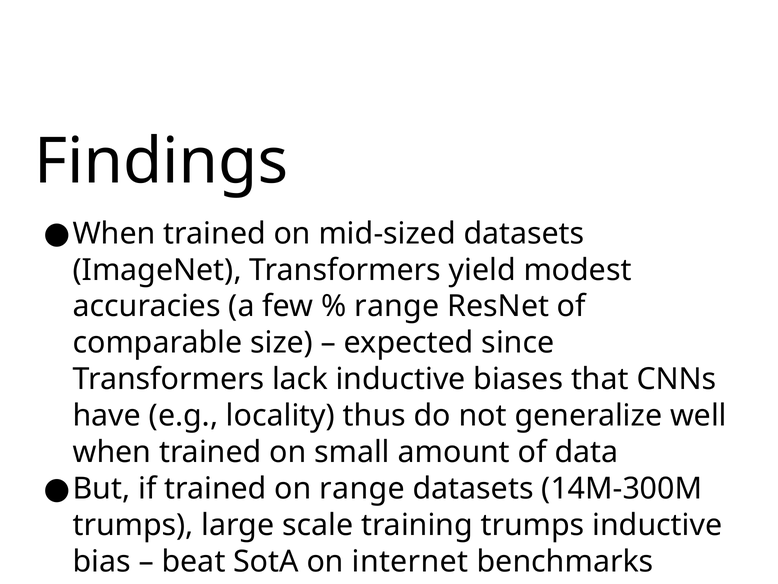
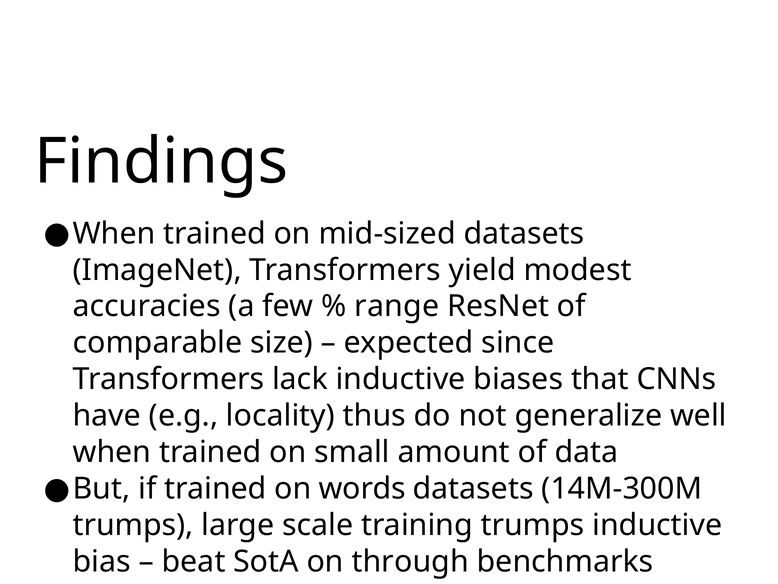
on range: range -> words (362, 489)
internet: internet -> through (410, 561)
